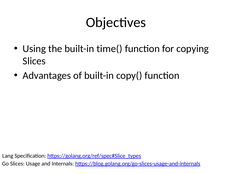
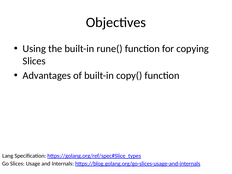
time(: time( -> rune( (110, 49)
